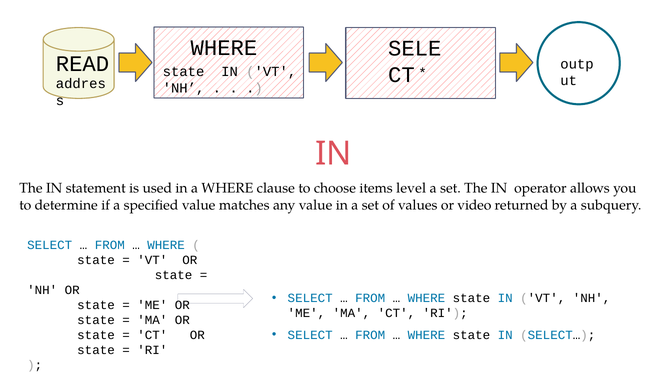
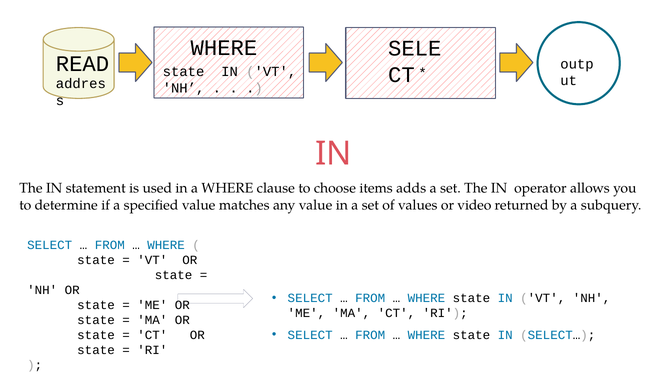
level: level -> adds (411, 188)
